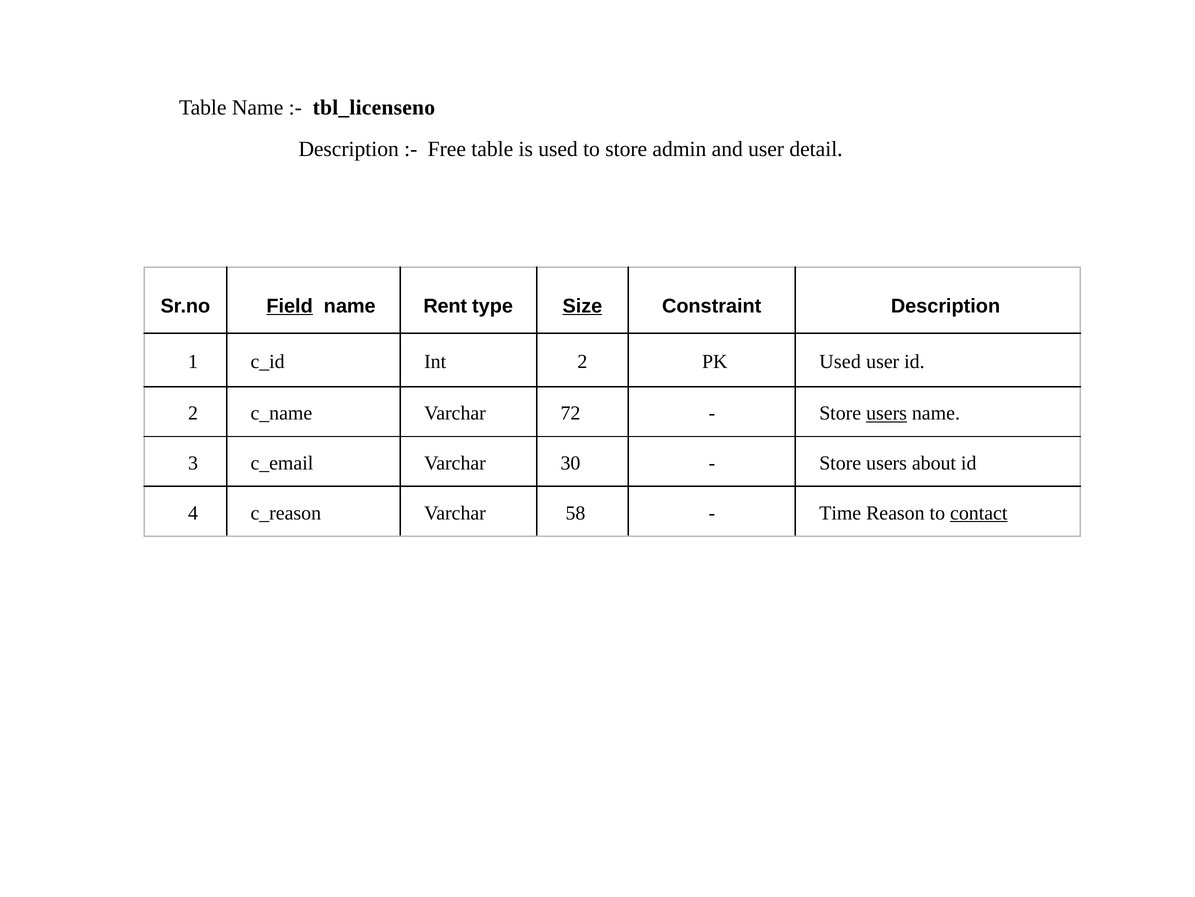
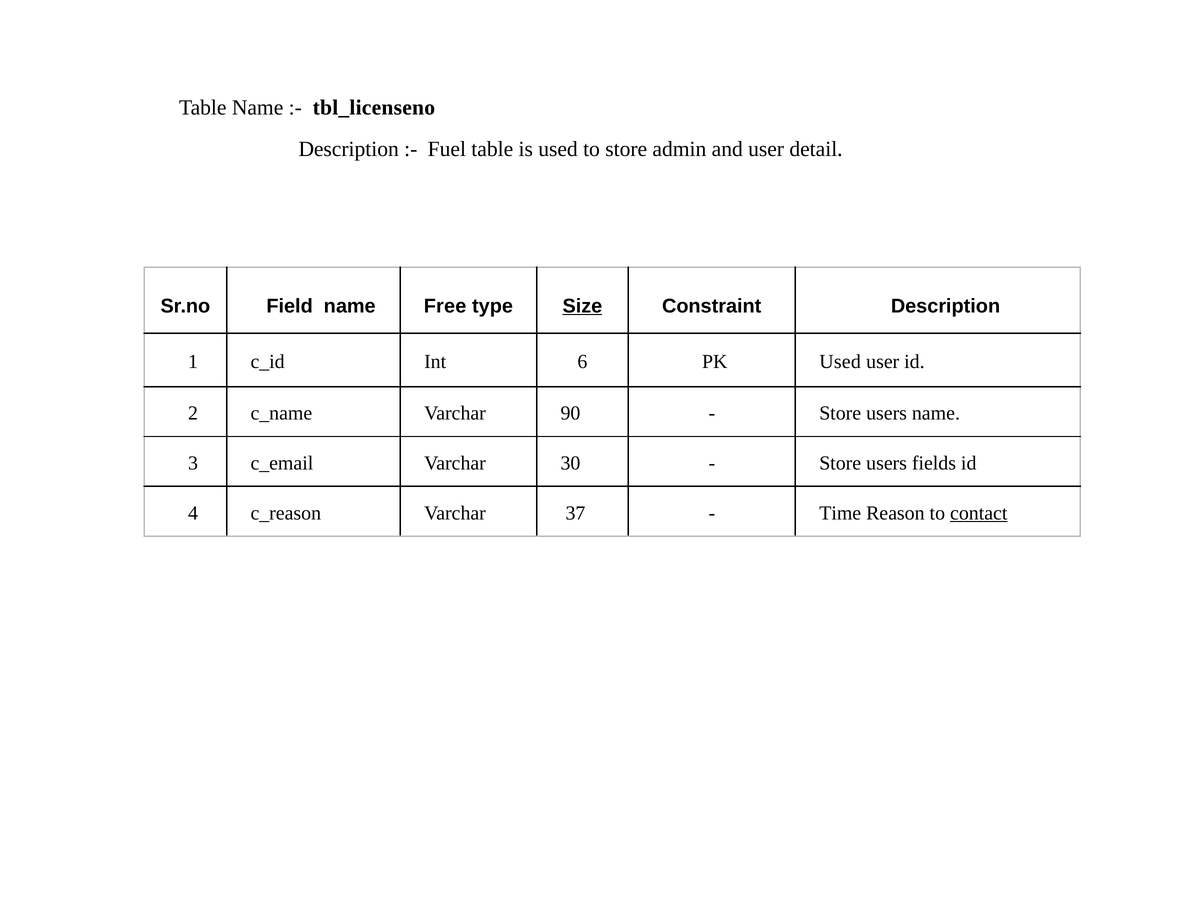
Free: Free -> Fuel (447, 149)
Field underline: present -> none (290, 306)
Rent: Rent -> Free (445, 306)
Int 2: 2 -> 6 (582, 361)
72: 72 -> 90 (570, 413)
users underline: present -> none (887, 413)
about: about -> fields (934, 463)
58: 58 -> 37 (575, 513)
